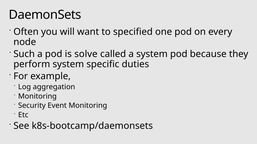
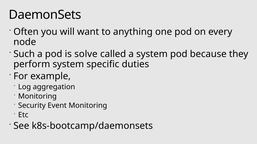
specified: specified -> anything (133, 32)
